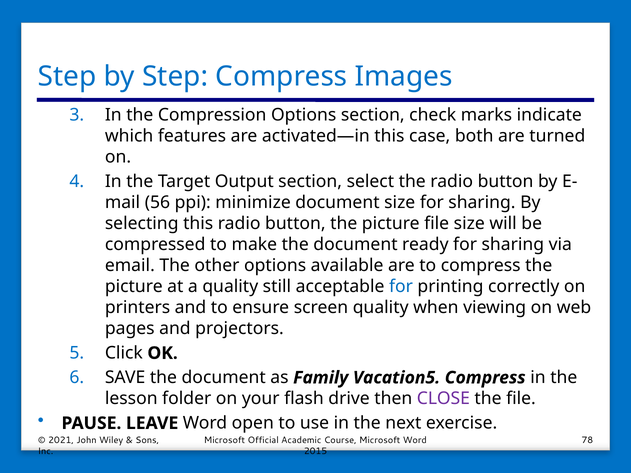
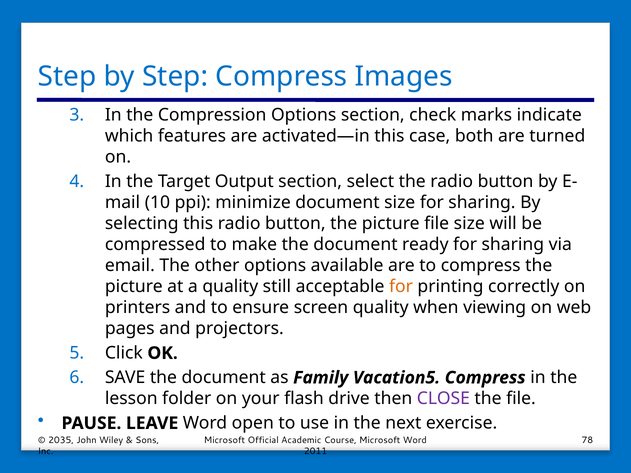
56: 56 -> 10 (157, 202)
for colour: blue -> orange (401, 287)
2021: 2021 -> 2035 (61, 440)
2015: 2015 -> 2011 (316, 451)
